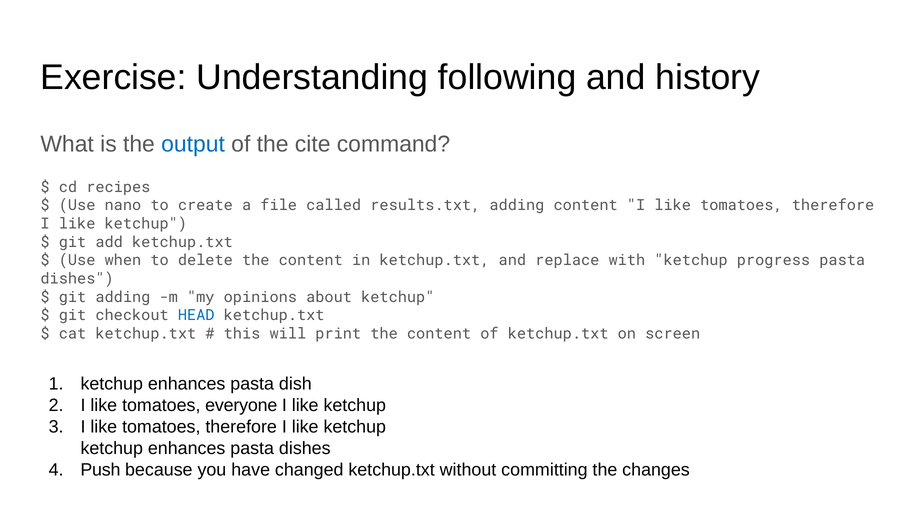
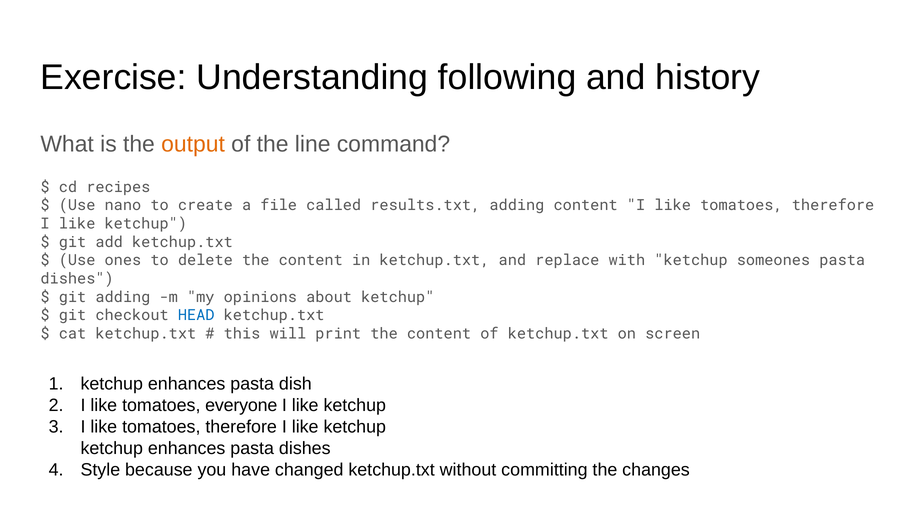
output colour: blue -> orange (193, 144)
cite: cite -> line (313, 144)
when: when -> ones (123, 260)
progress: progress -> someones (773, 260)
Push: Push -> Style (100, 470)
